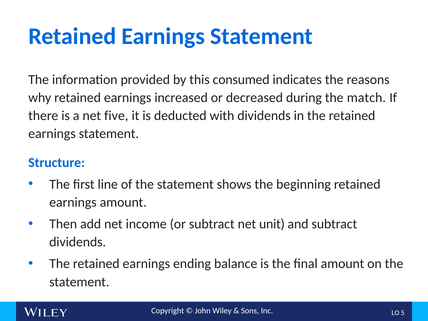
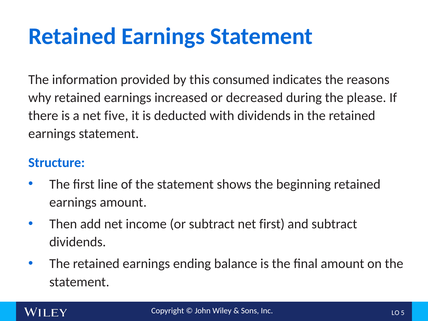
match: match -> please (366, 98)
net unit: unit -> first (272, 224)
